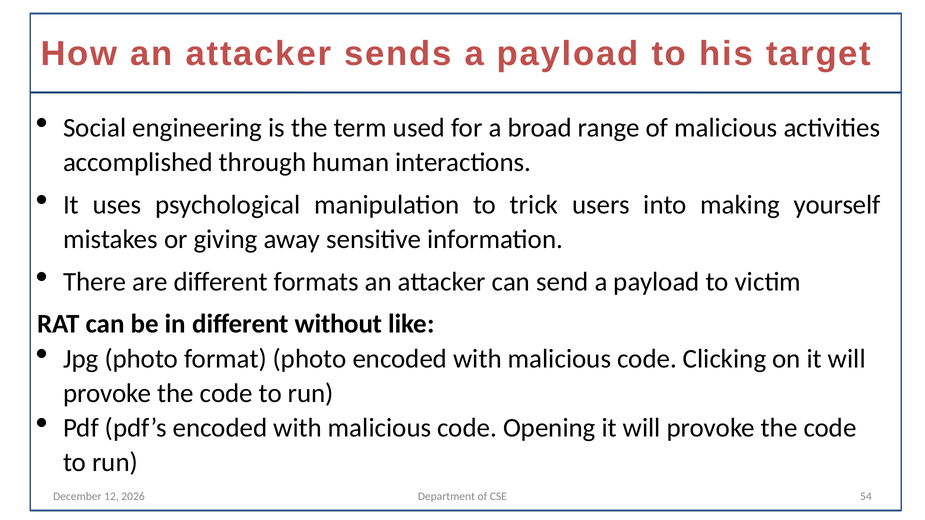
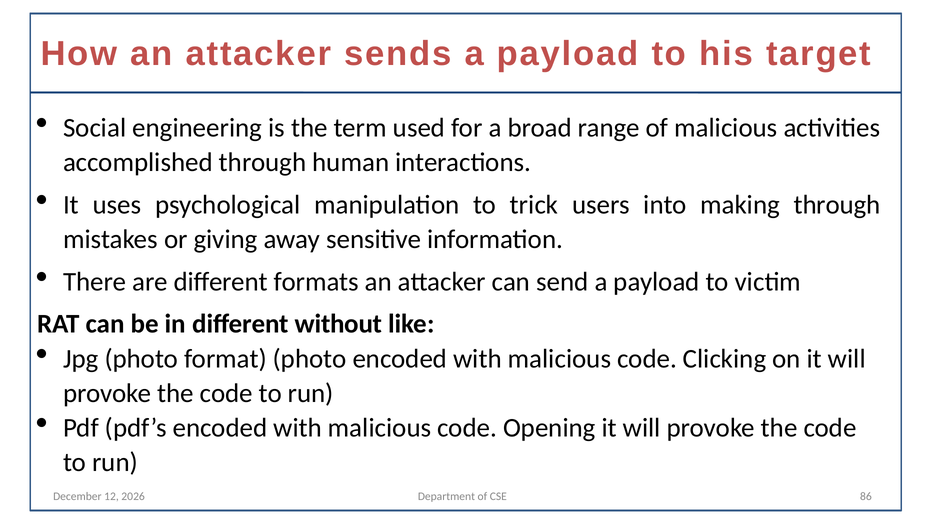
making yourself: yourself -> through (837, 205)
54: 54 -> 86 (866, 497)
